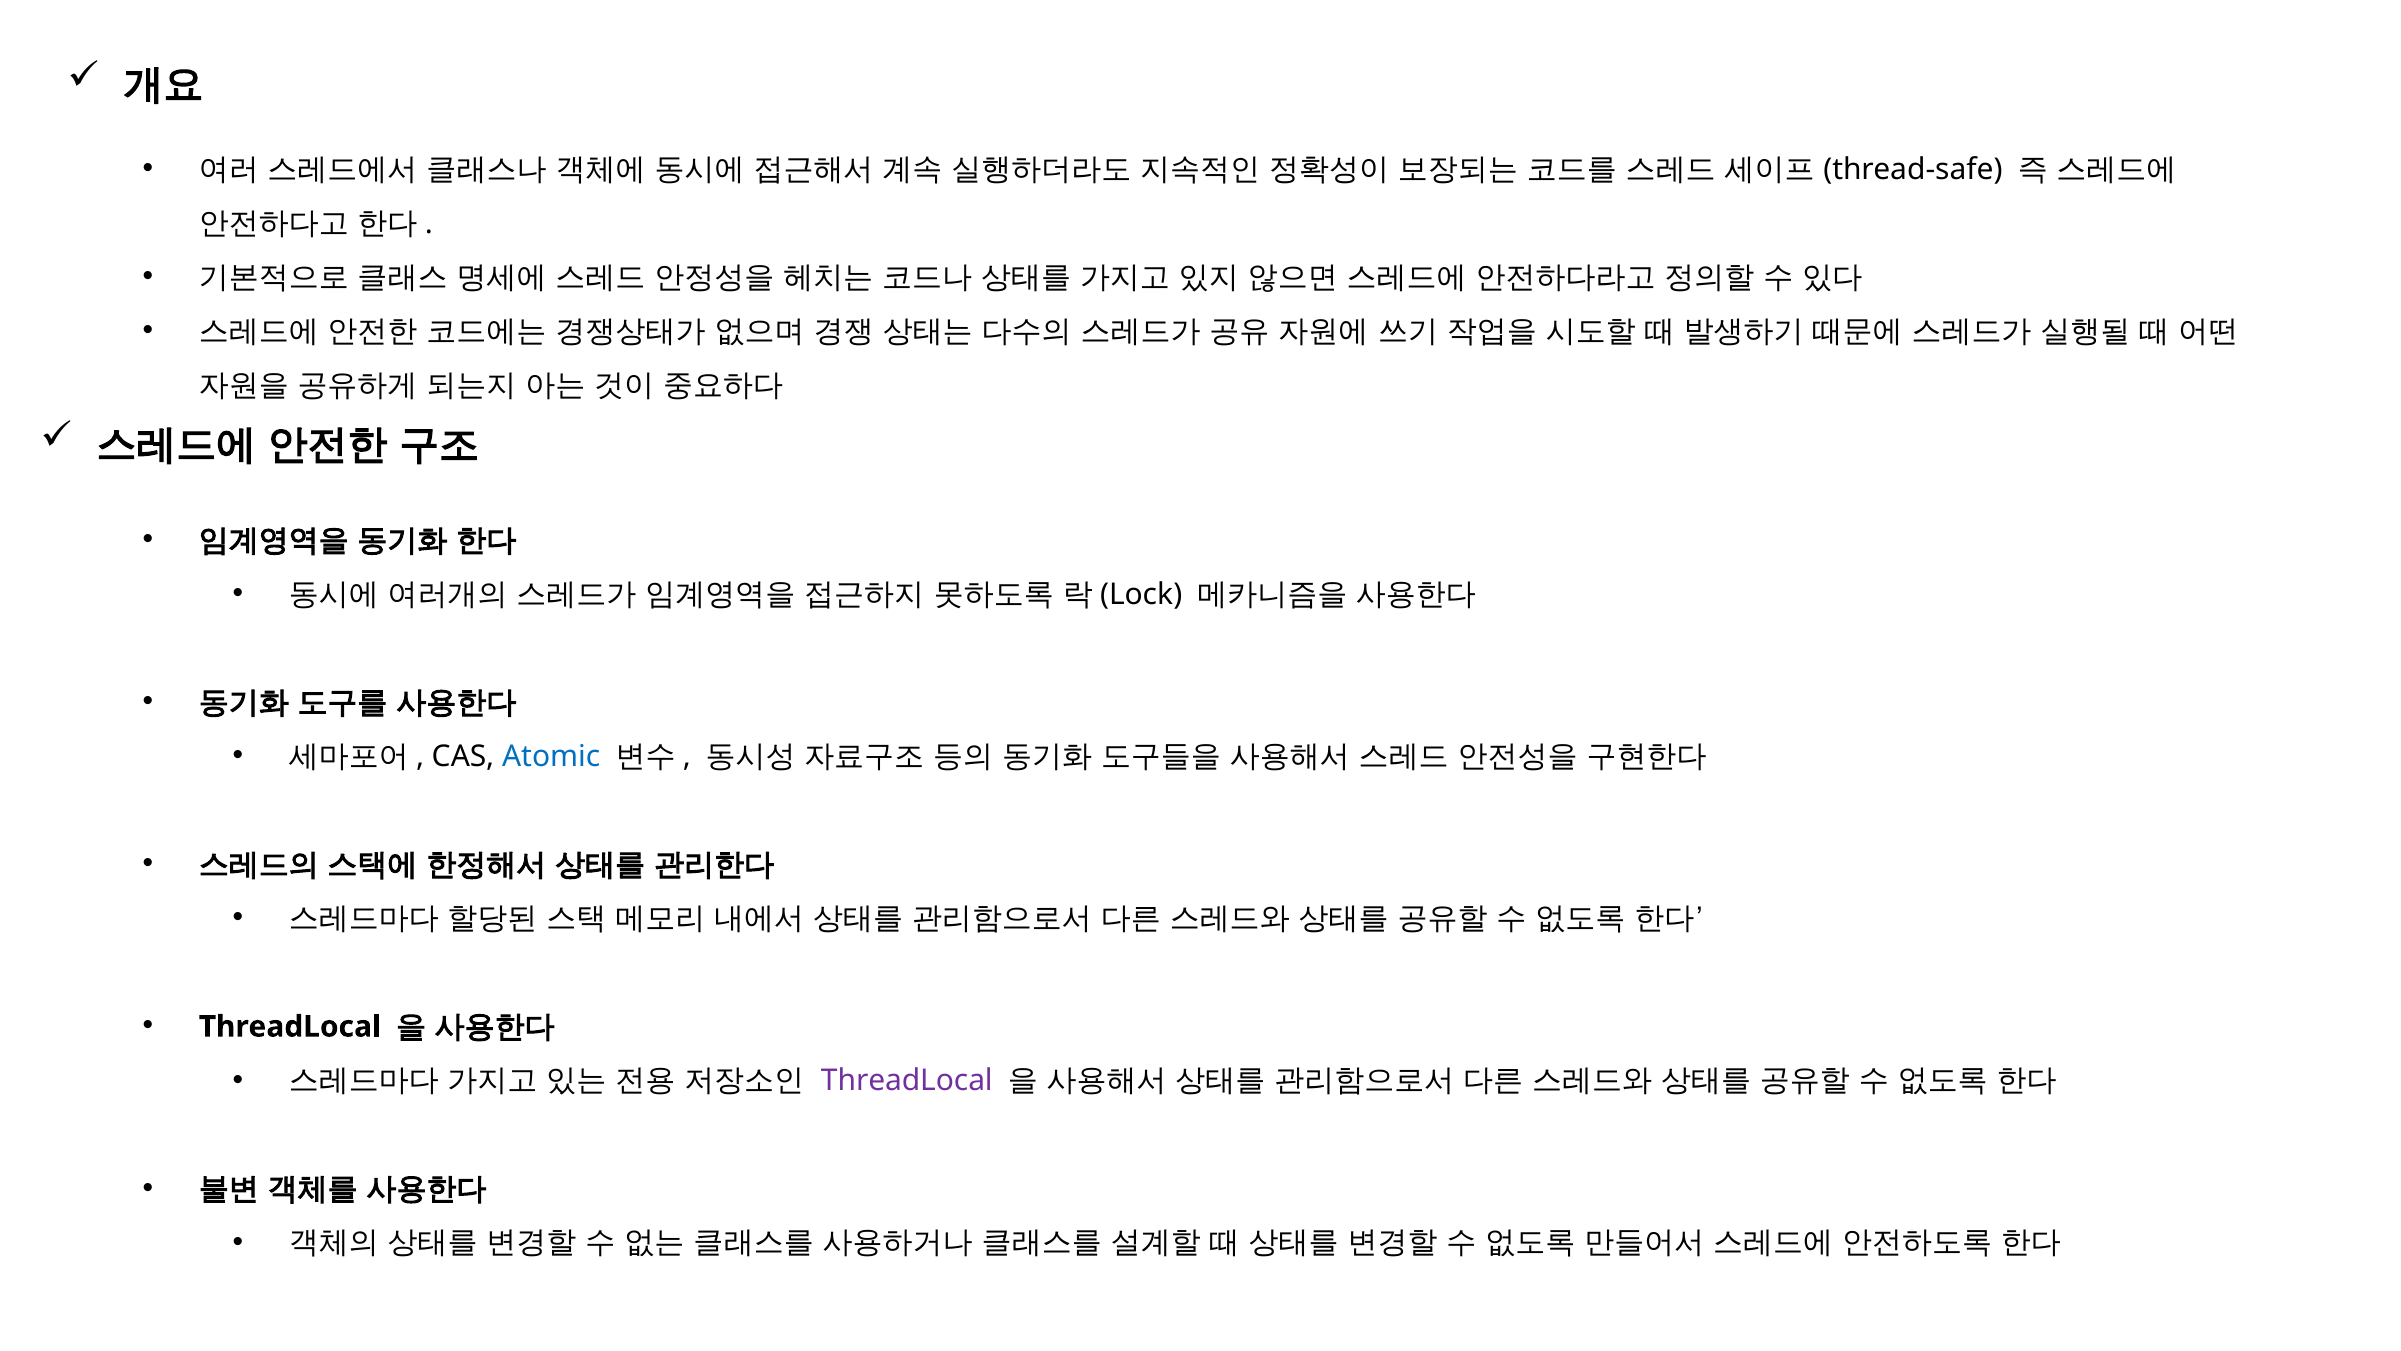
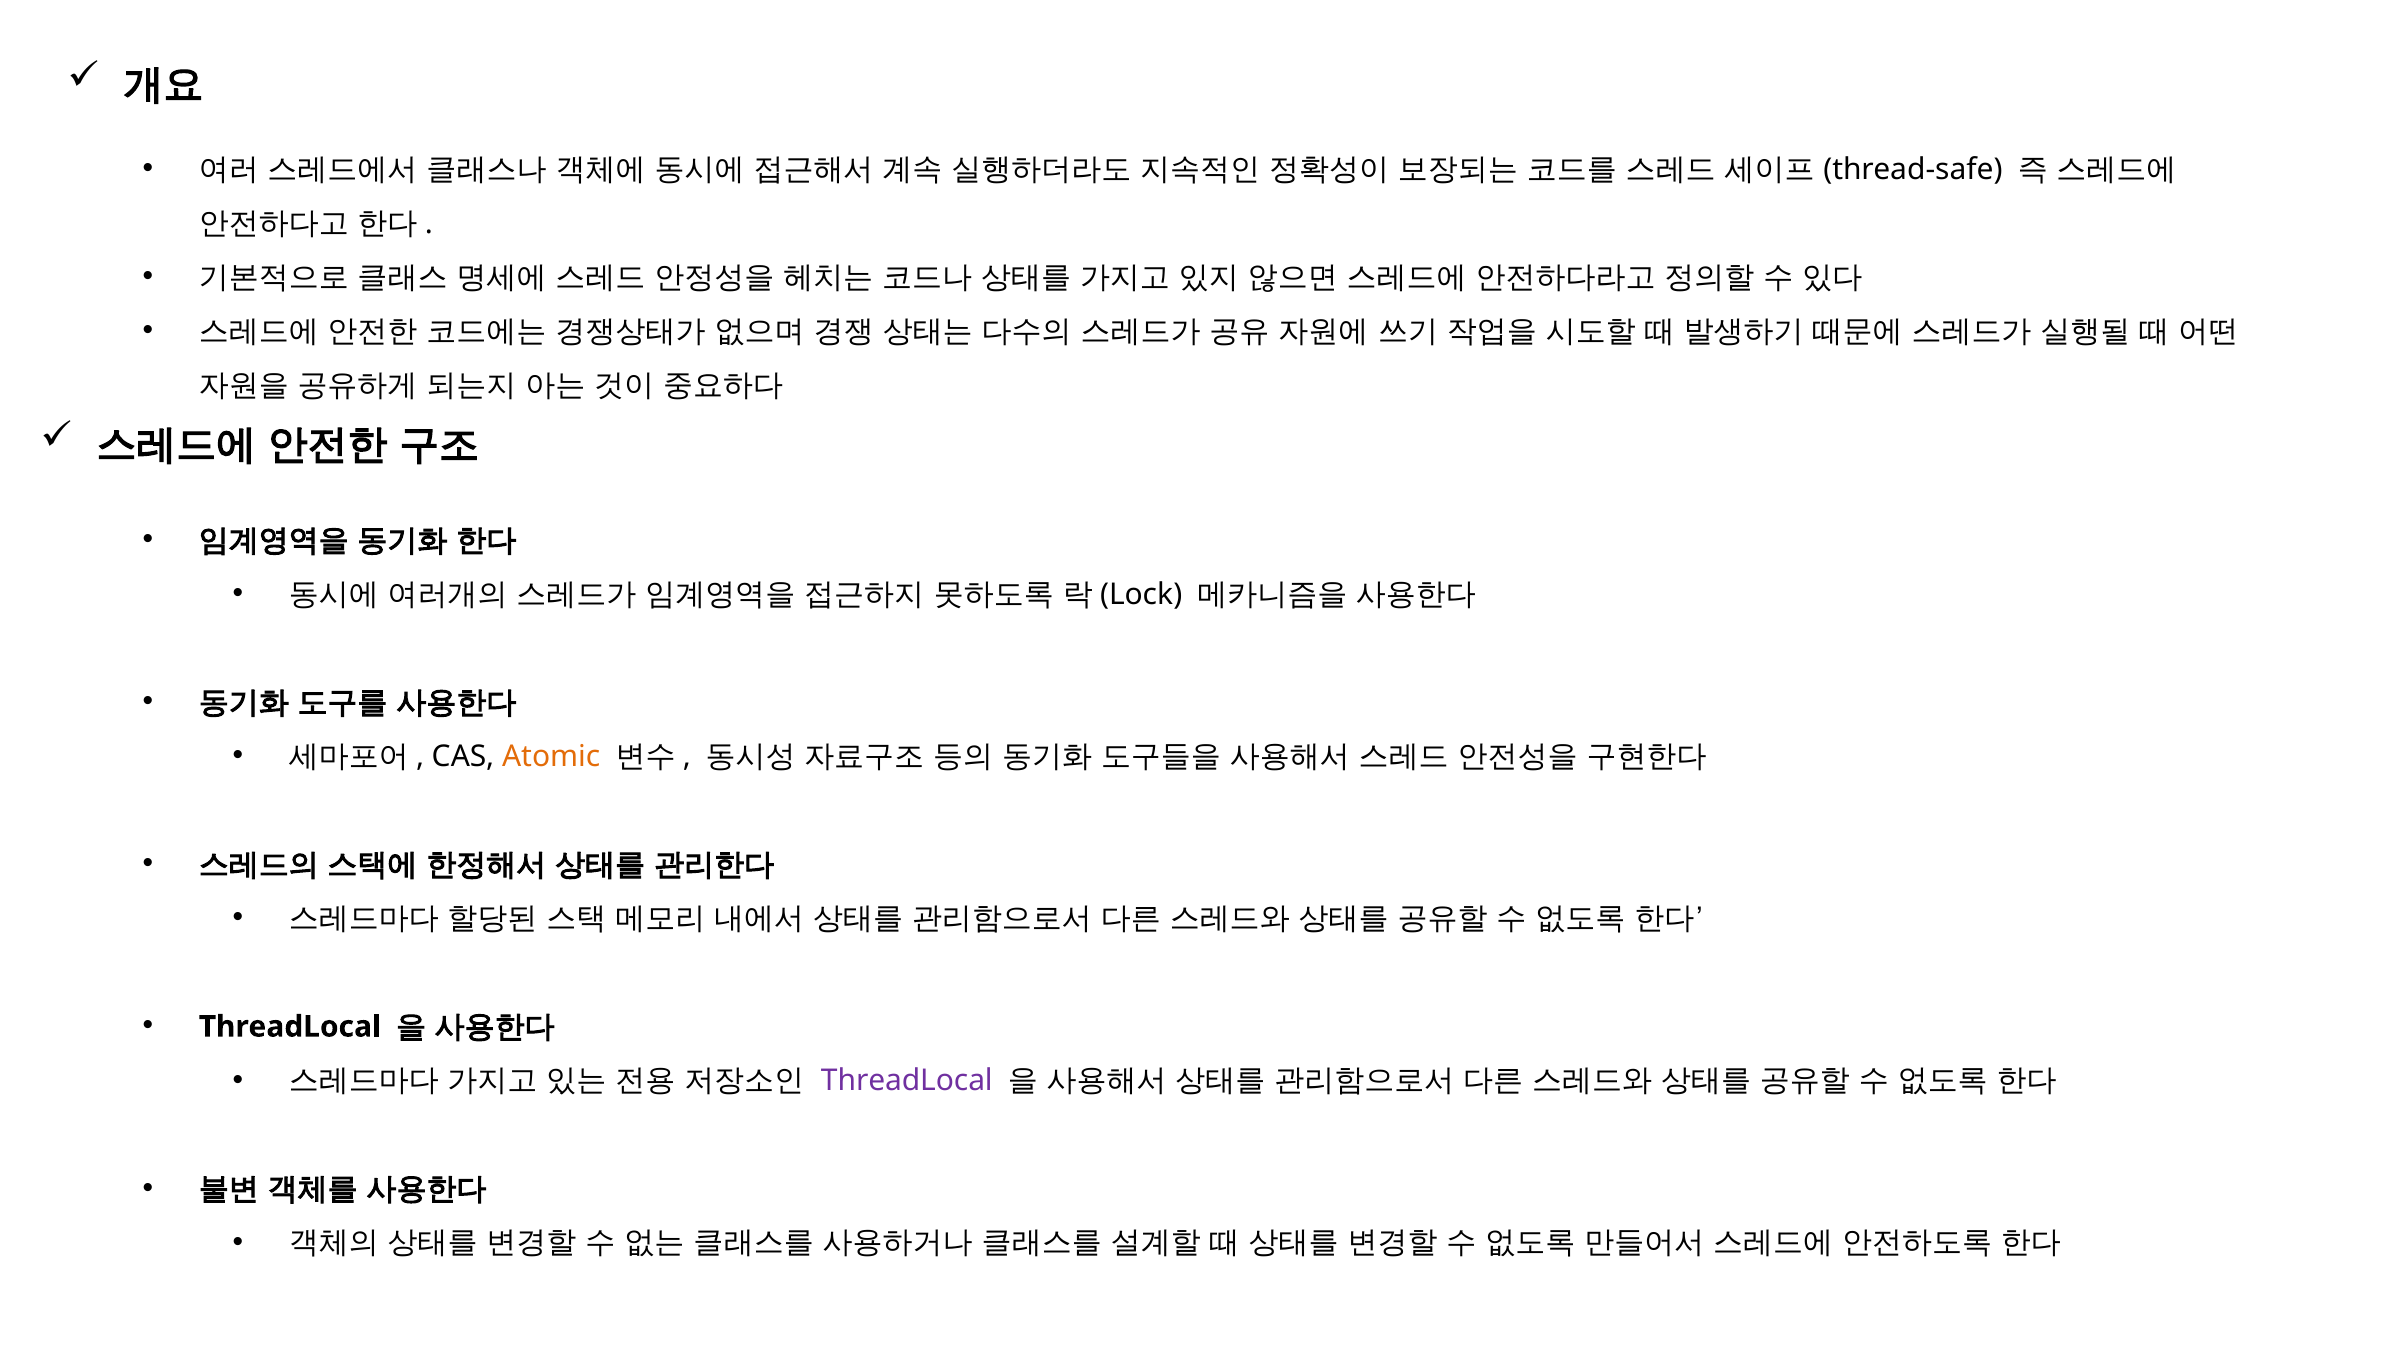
Atomic colour: blue -> orange (551, 756)
